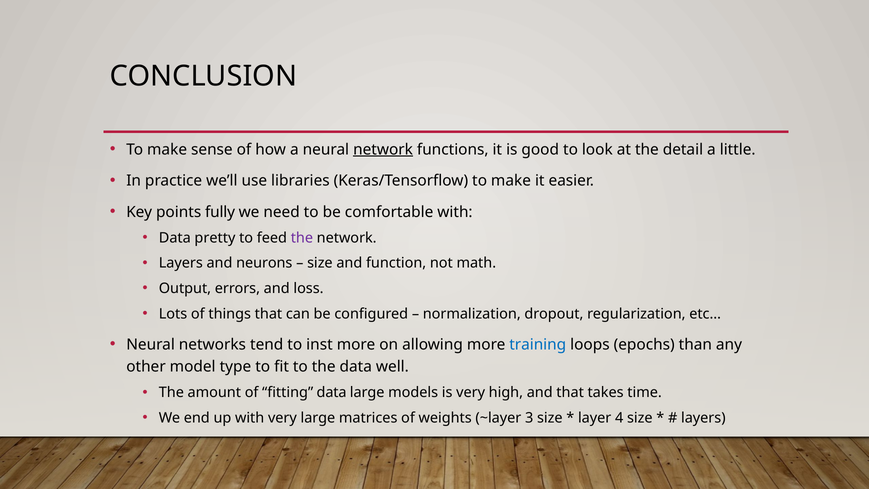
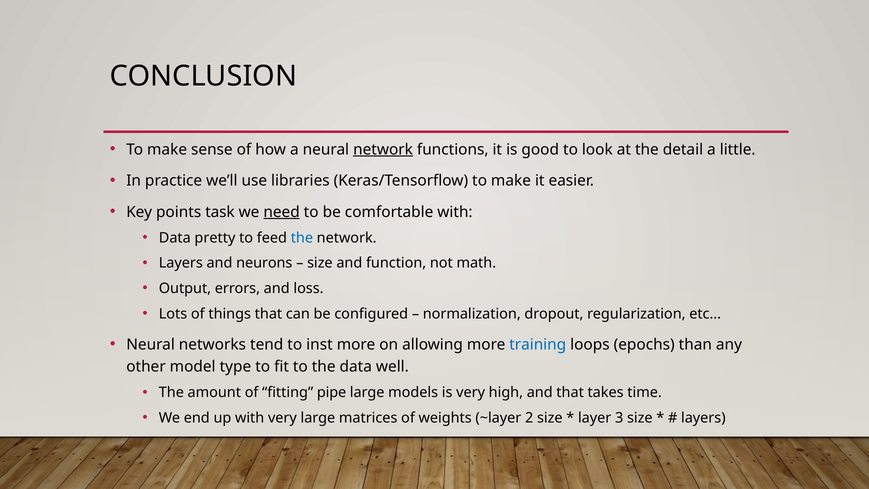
fully: fully -> task (220, 212)
need underline: none -> present (282, 212)
the colour: purple -> blue (302, 238)
fitting data: data -> pipe (332, 392)
3: 3 -> 2 (529, 418)
4: 4 -> 3 (619, 418)
